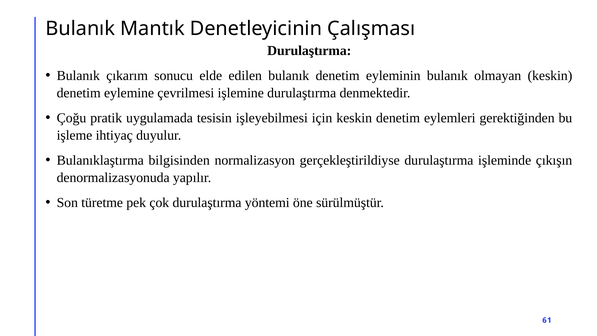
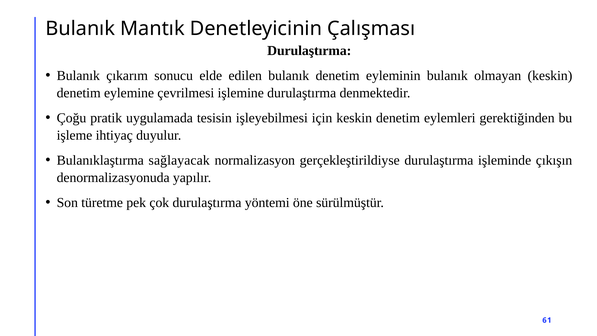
bilgisinden: bilgisinden -> sağlayacak (179, 160)
